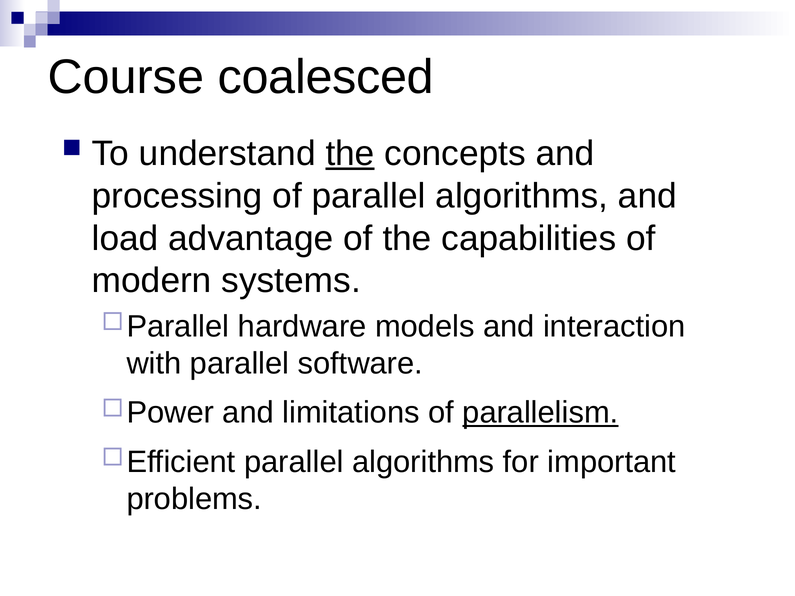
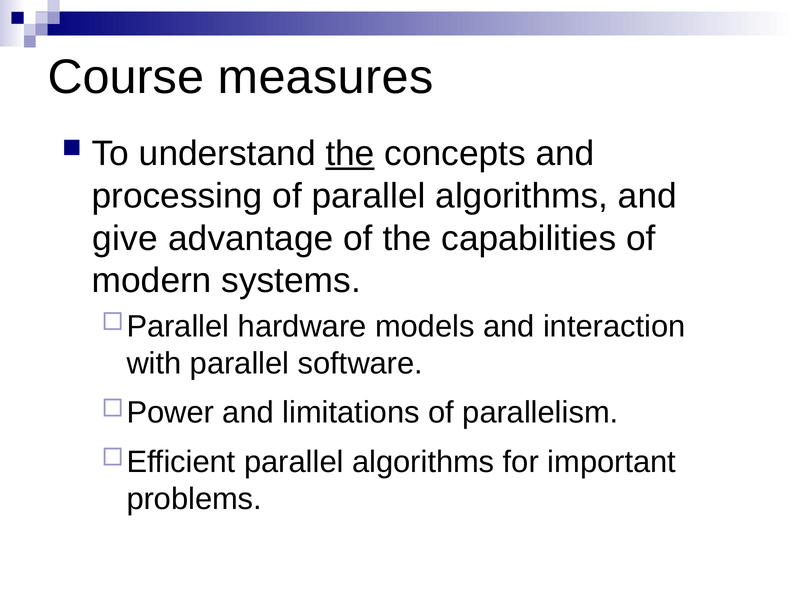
coalesced: coalesced -> measures (326, 77)
load: load -> give (125, 238)
parallelism underline: present -> none (540, 413)
